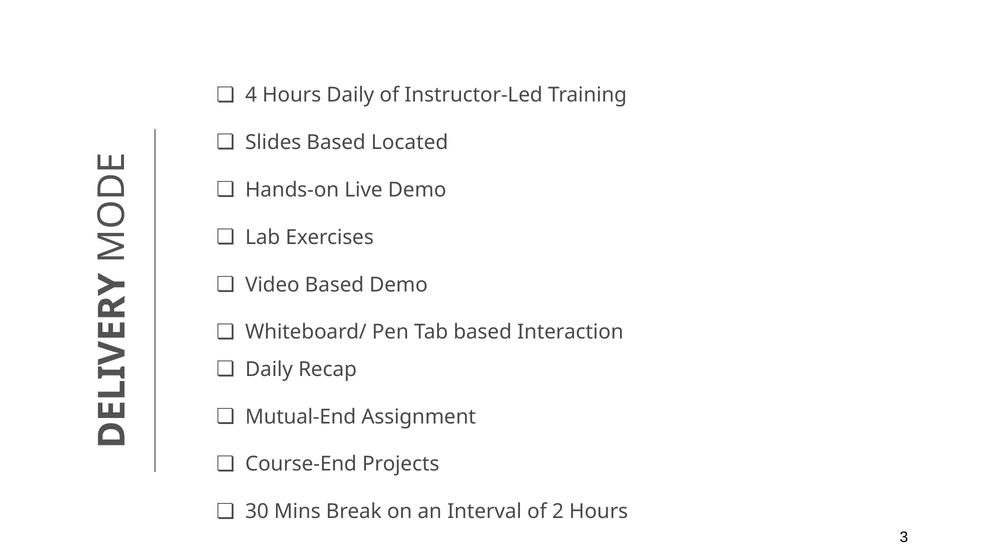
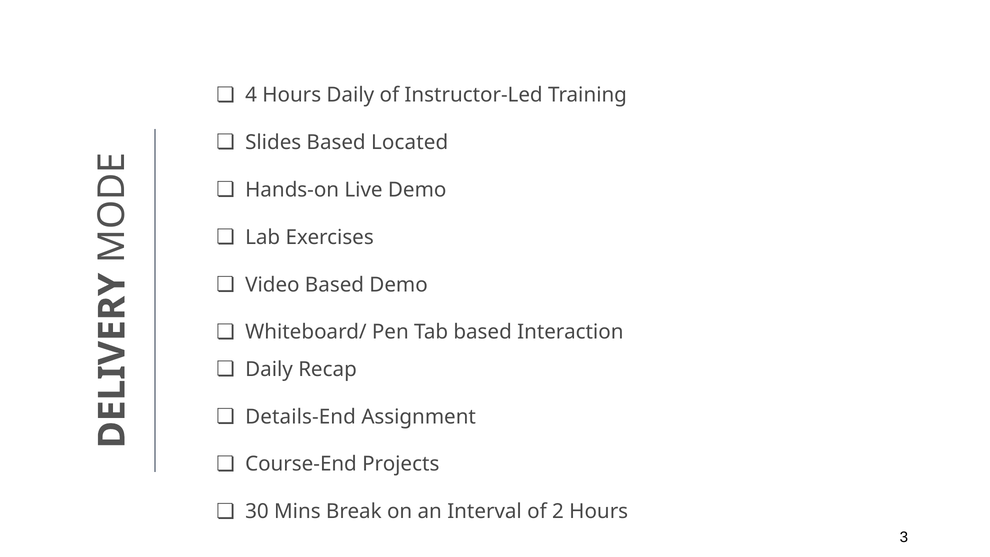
Mutual-End: Mutual-End -> Details-End (301, 417)
